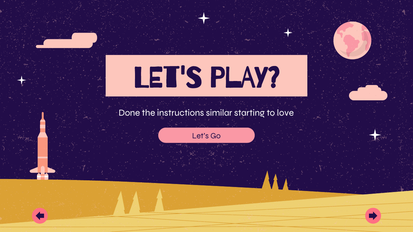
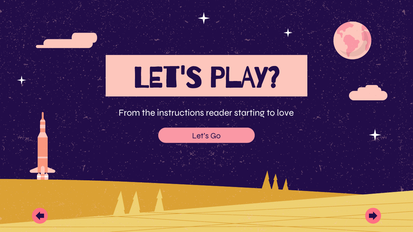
Done: Done -> From (129, 113)
similar: similar -> reader (219, 113)
